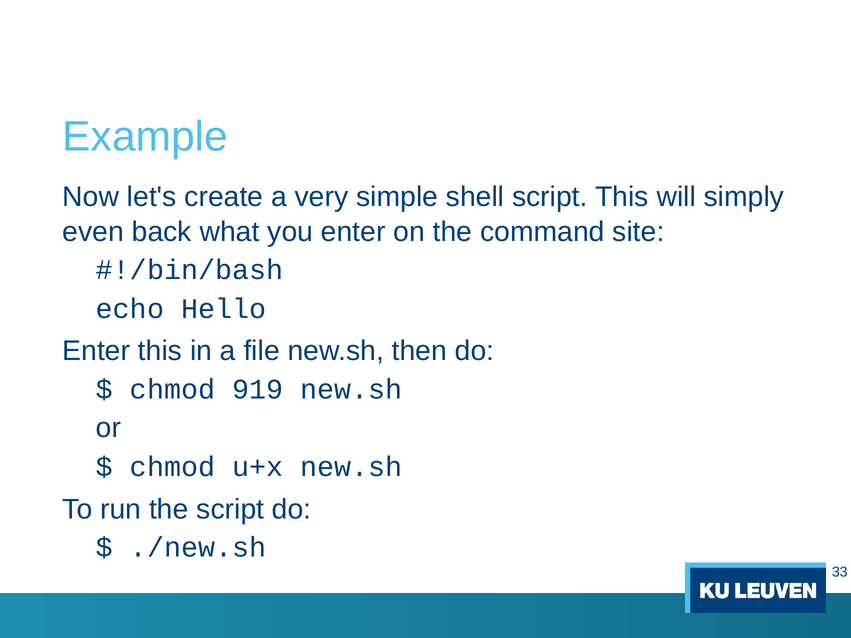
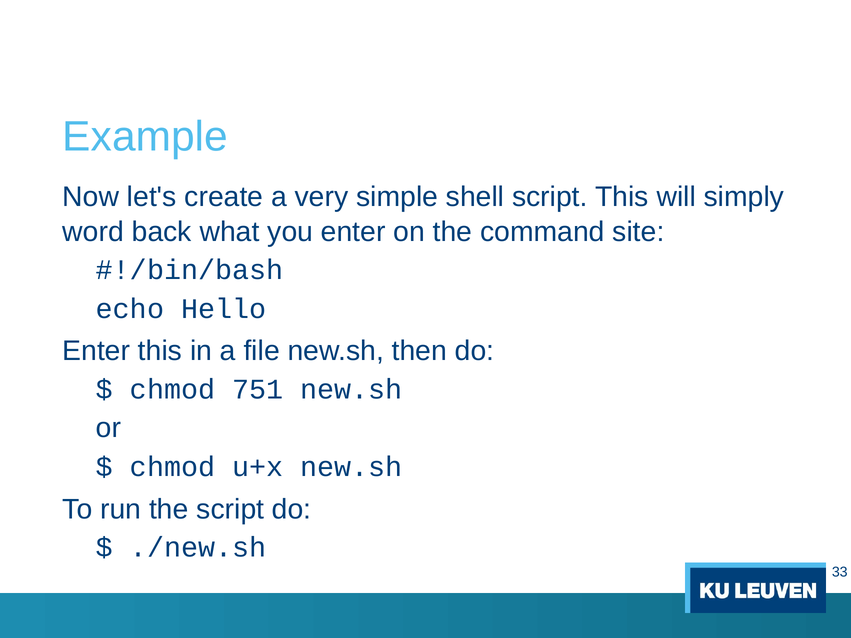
even: even -> word (93, 232)
919: 919 -> 751 (258, 389)
